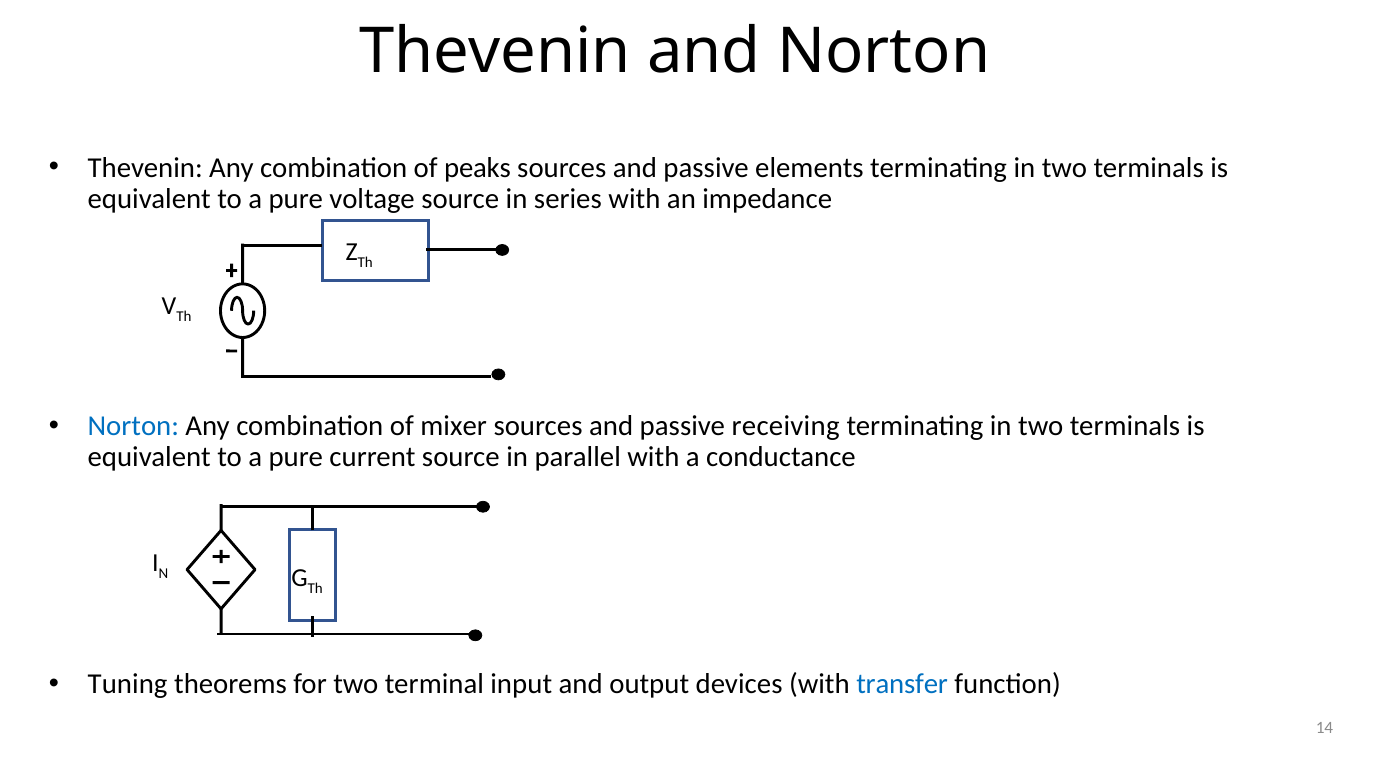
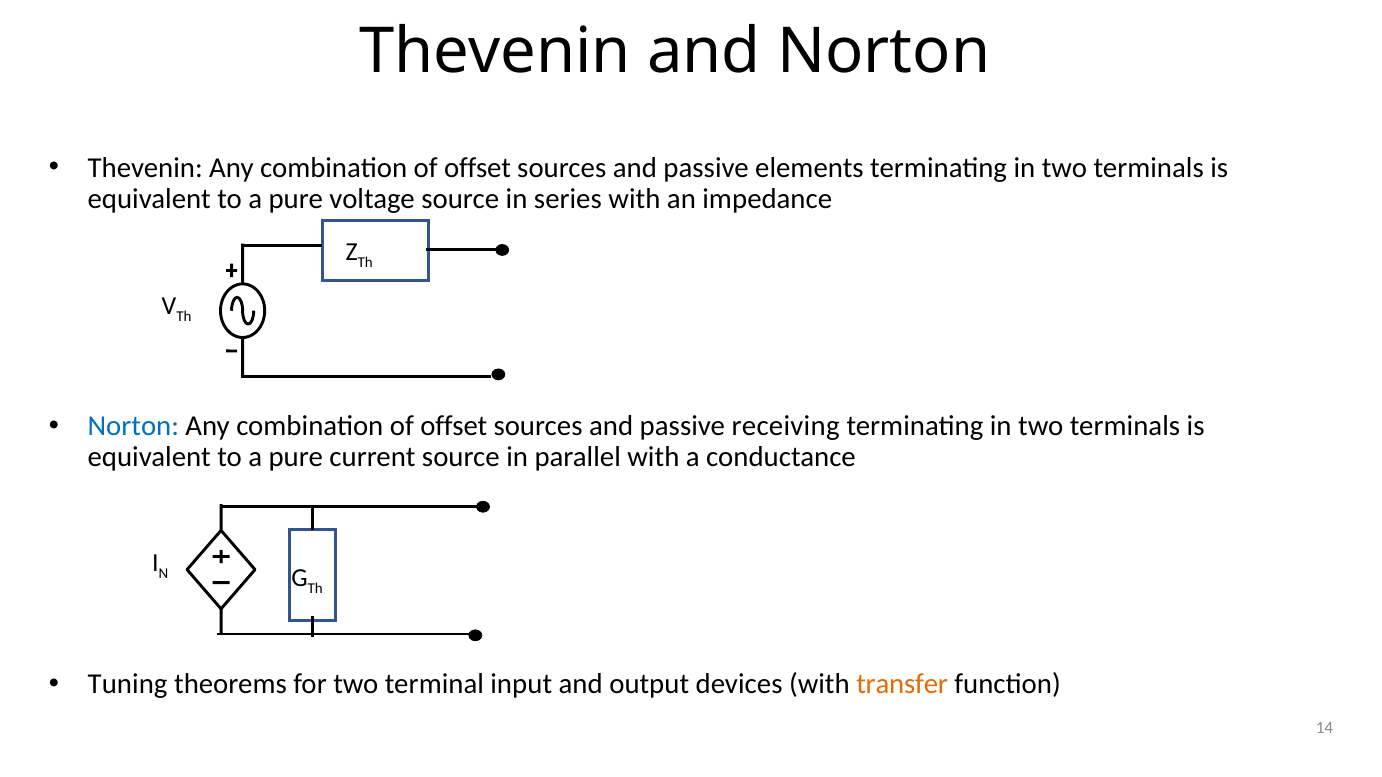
peaks: peaks -> offset (478, 168)
mixer: mixer -> offset (454, 426)
transfer colour: blue -> orange (902, 685)
